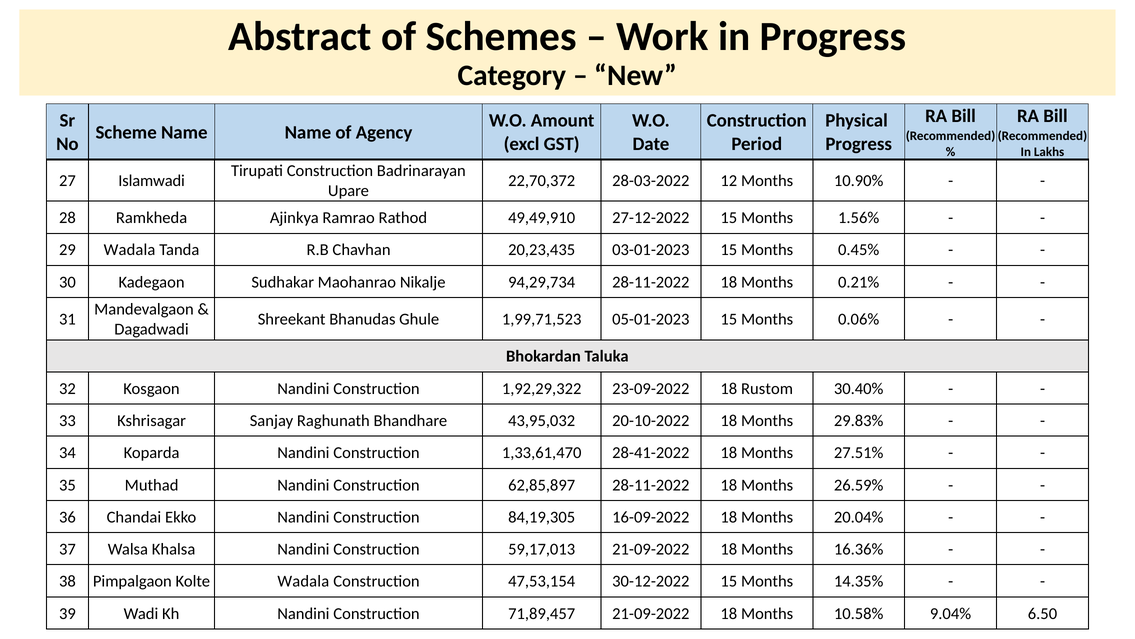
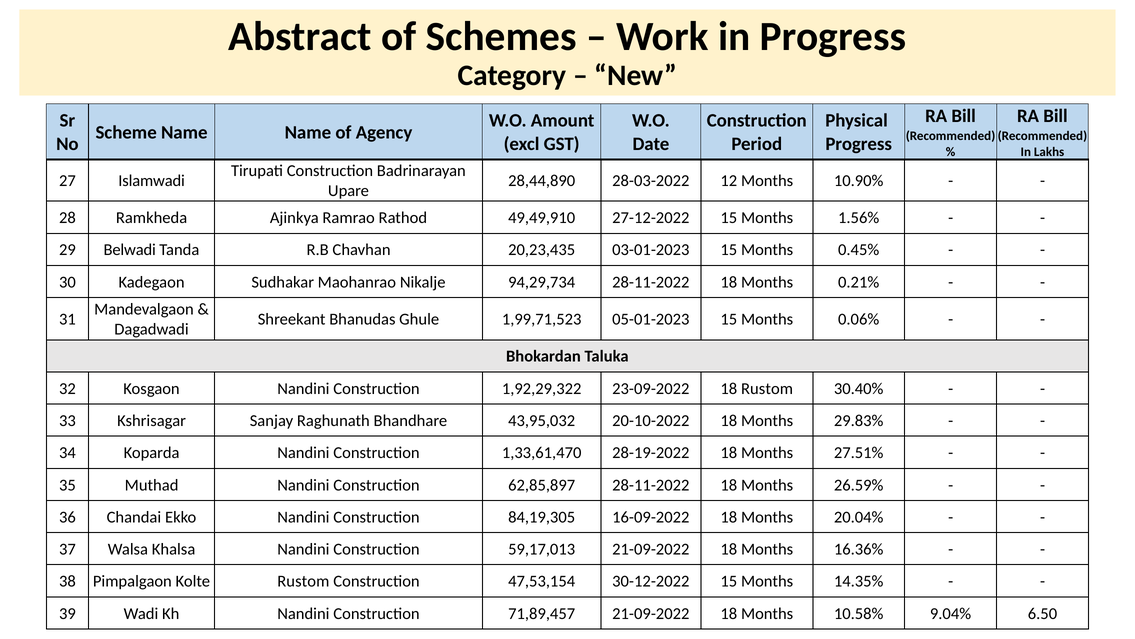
22,70,372: 22,70,372 -> 28,44,890 (542, 181)
29 Wadala: Wadala -> Belwadi (130, 250)
28-41-2022: 28-41-2022 -> 28-19-2022 (651, 452)
Kolte Wadala: Wadala -> Rustom (303, 581)
